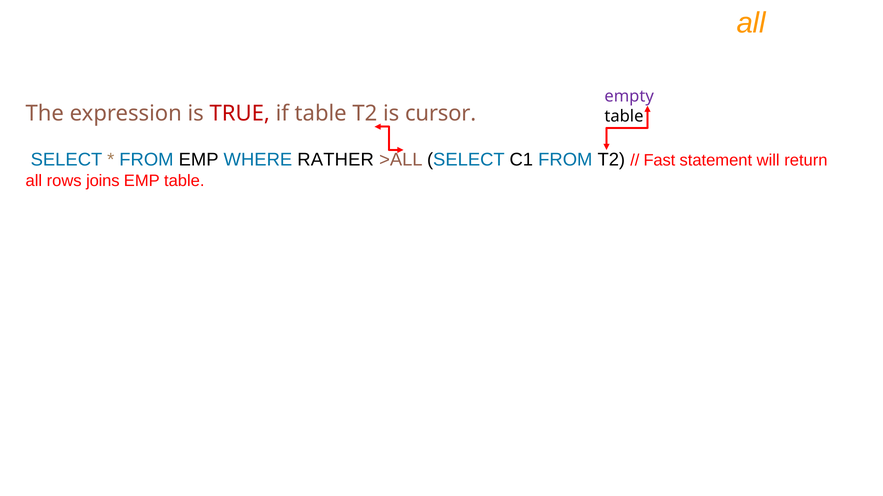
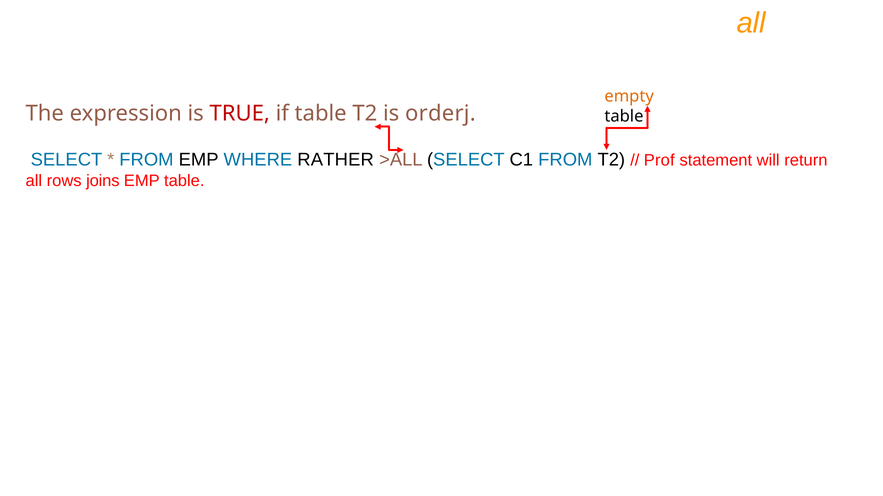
empty colour: purple -> orange (629, 96)
cursor: cursor -> orderj (440, 114)
Fast: Fast -> Prof (659, 161)
